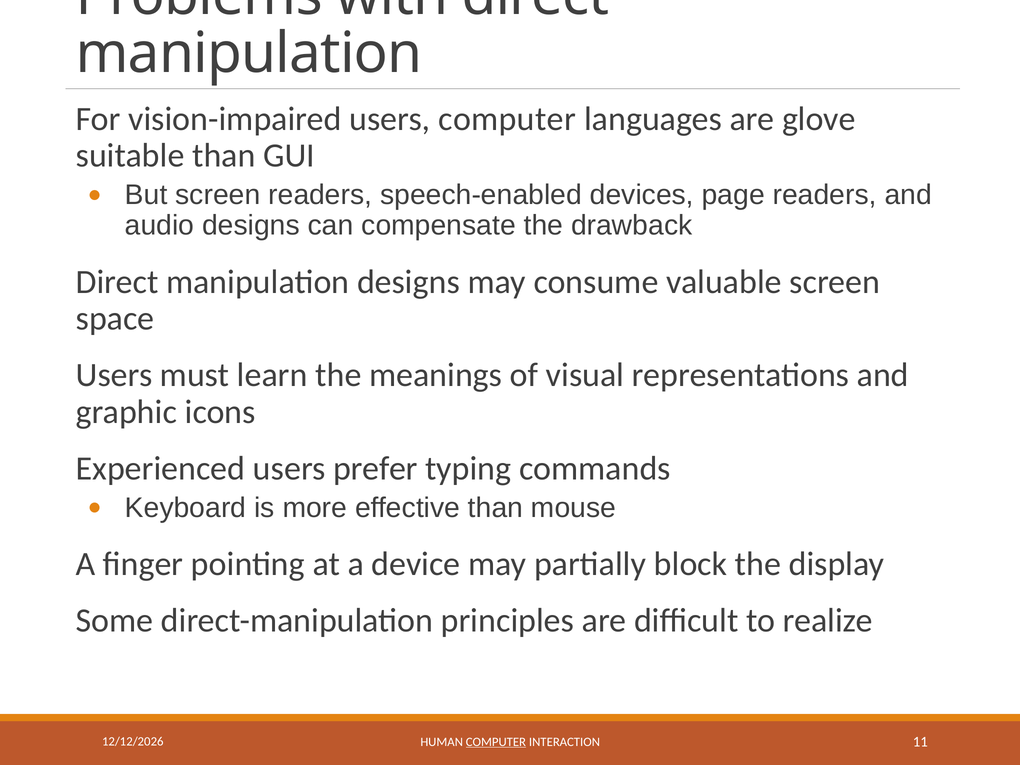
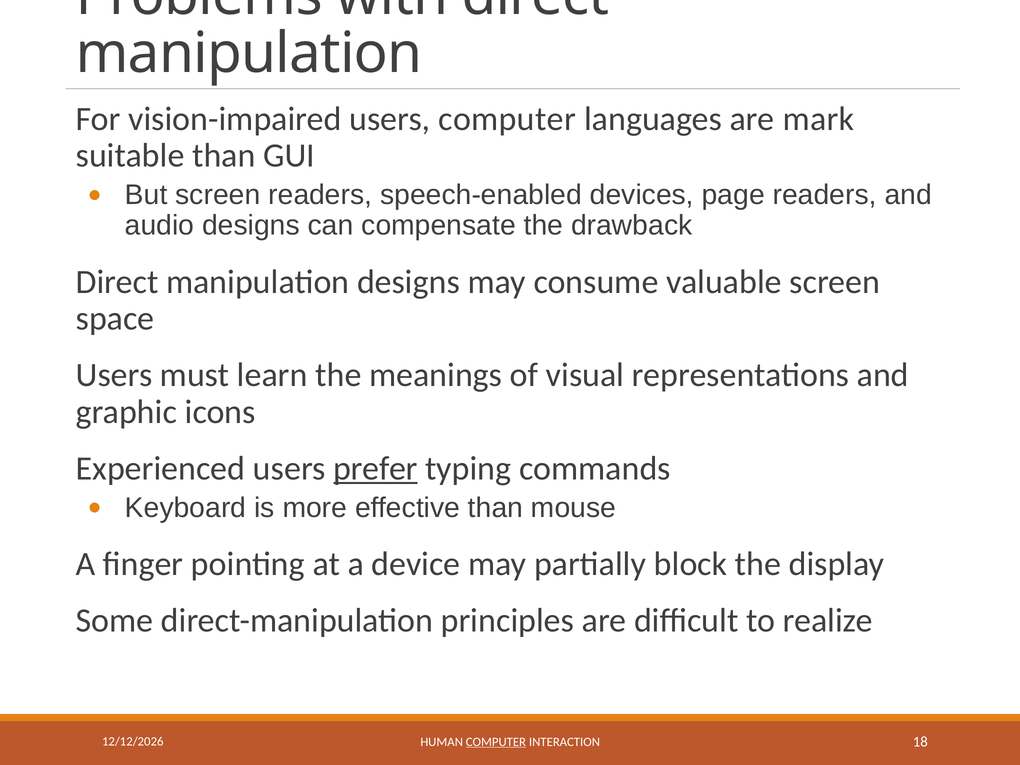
glove: glove -> mark (819, 119)
prefer underline: none -> present (375, 468)
11: 11 -> 18 (920, 742)
